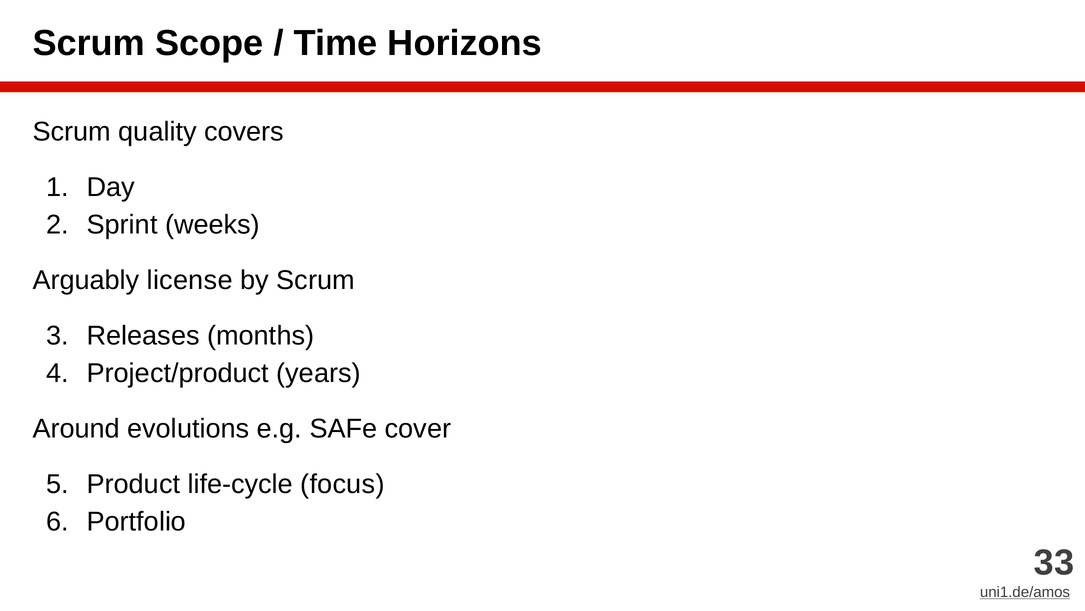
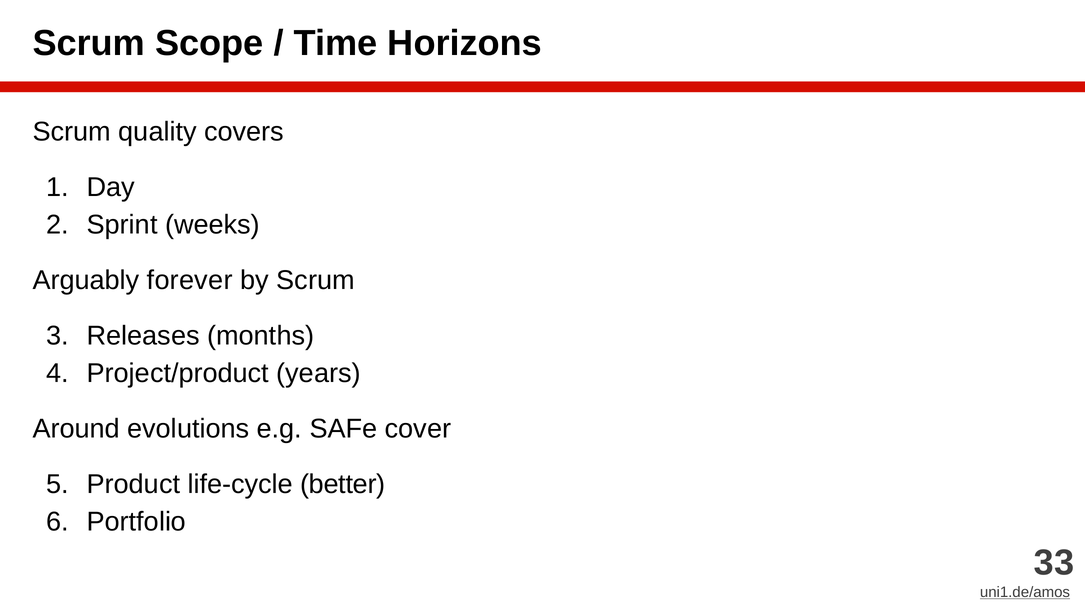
license: license -> forever (190, 280)
focus: focus -> better (343, 484)
